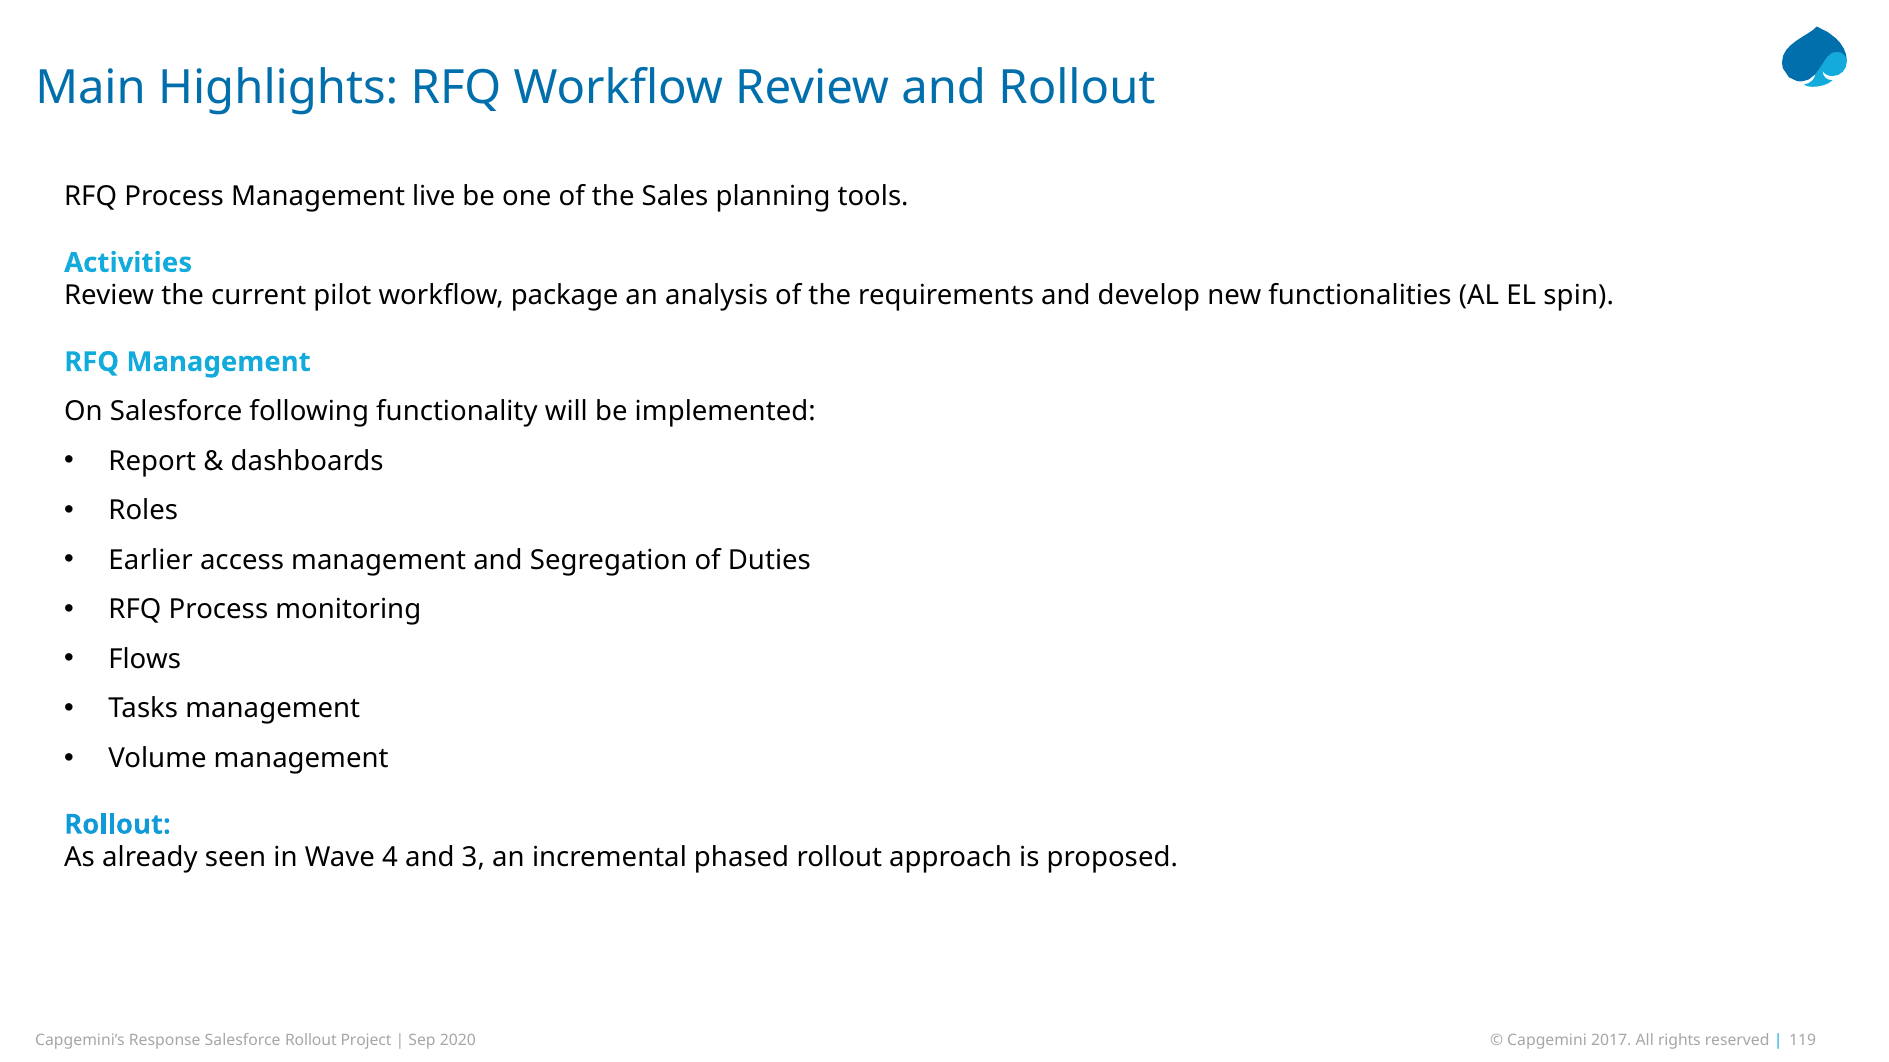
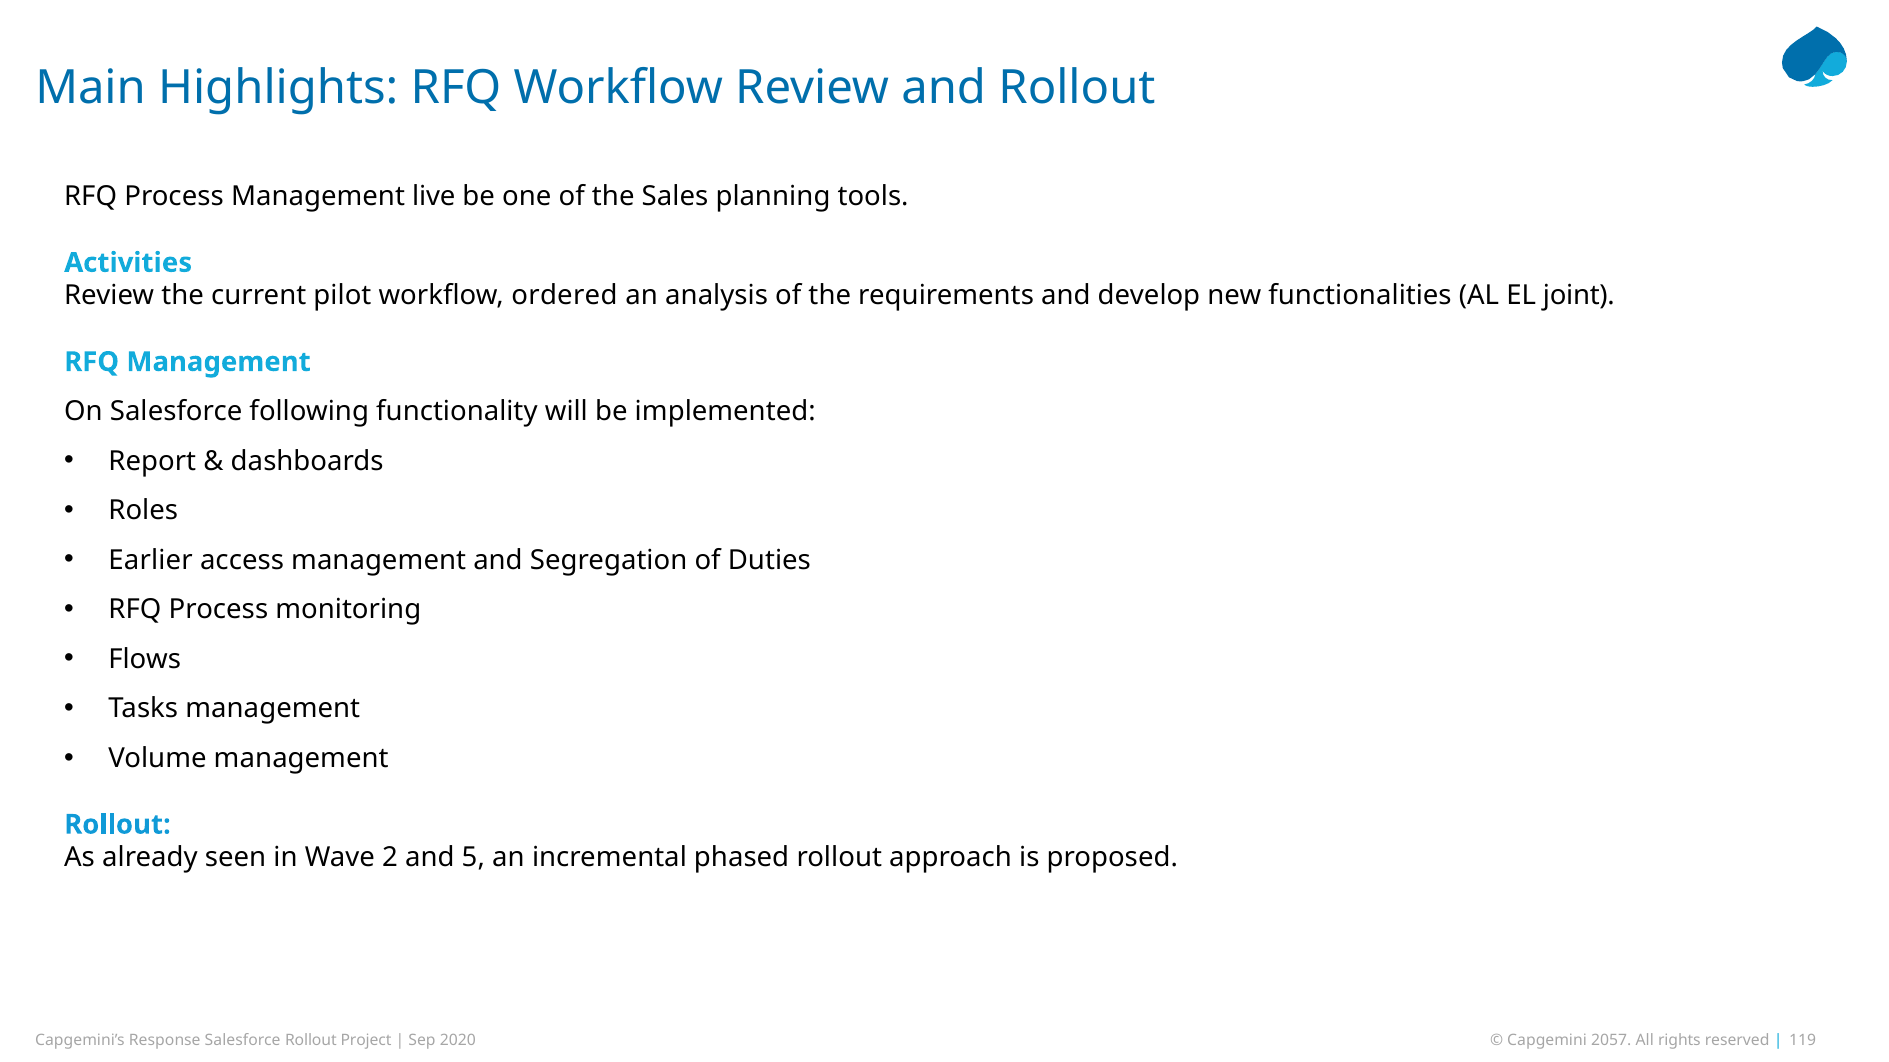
package: package -> ordered (564, 296)
spin: spin -> joint (1579, 296)
4: 4 -> 2 (390, 858)
3: 3 -> 5 (473, 858)
2017: 2017 -> 2057 (1611, 1041)
